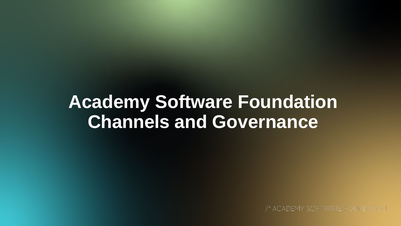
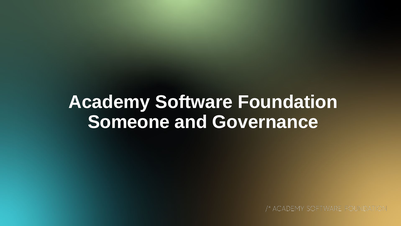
Channels: Channels -> Someone (129, 122)
